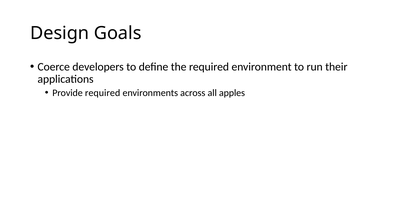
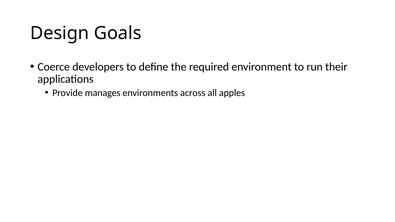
Provide required: required -> manages (103, 93)
